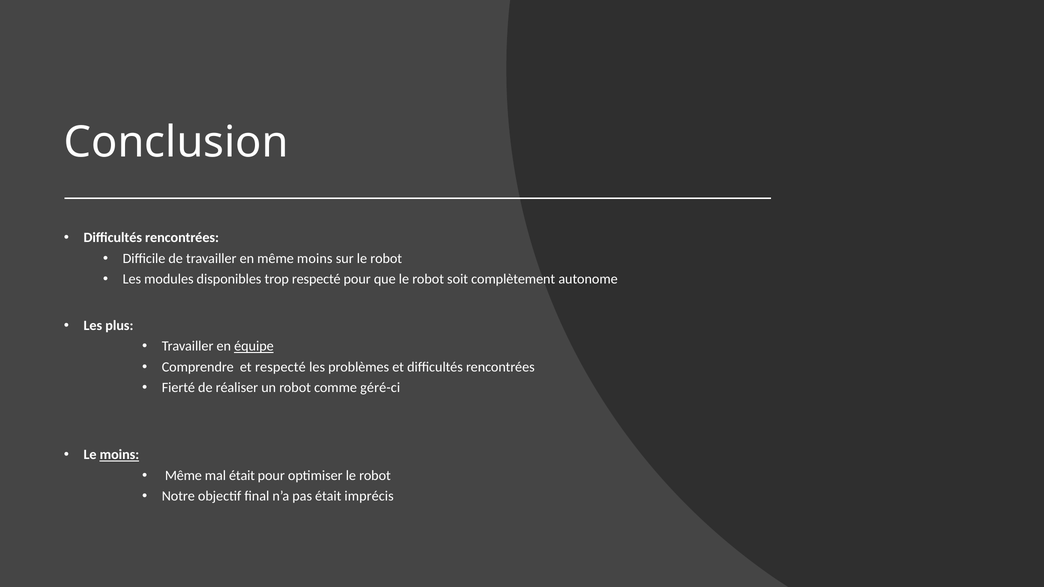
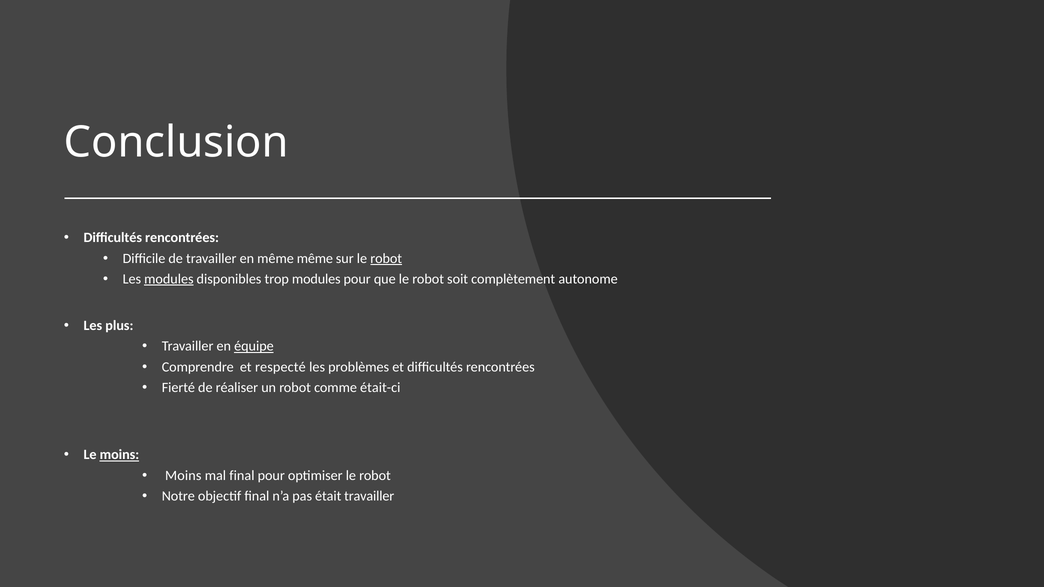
même moins: moins -> même (315, 258)
robot underline: none -> present (386, 258)
modules underline: none -> present (169, 279)
trop respecté: respecté -> modules (316, 279)
géré-ci: géré-ci -> était-ci (380, 388)
Même: Même -> Moins (183, 476)
mal était: était -> final (242, 476)
était imprécis: imprécis -> travailler (369, 496)
